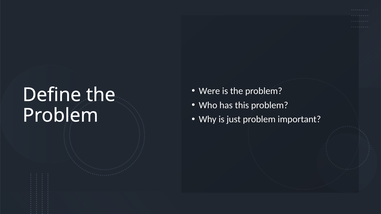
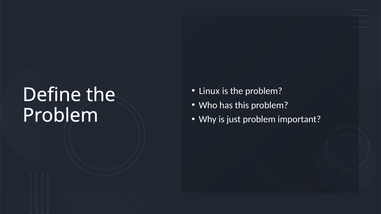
Were: Were -> Linux (209, 91)
